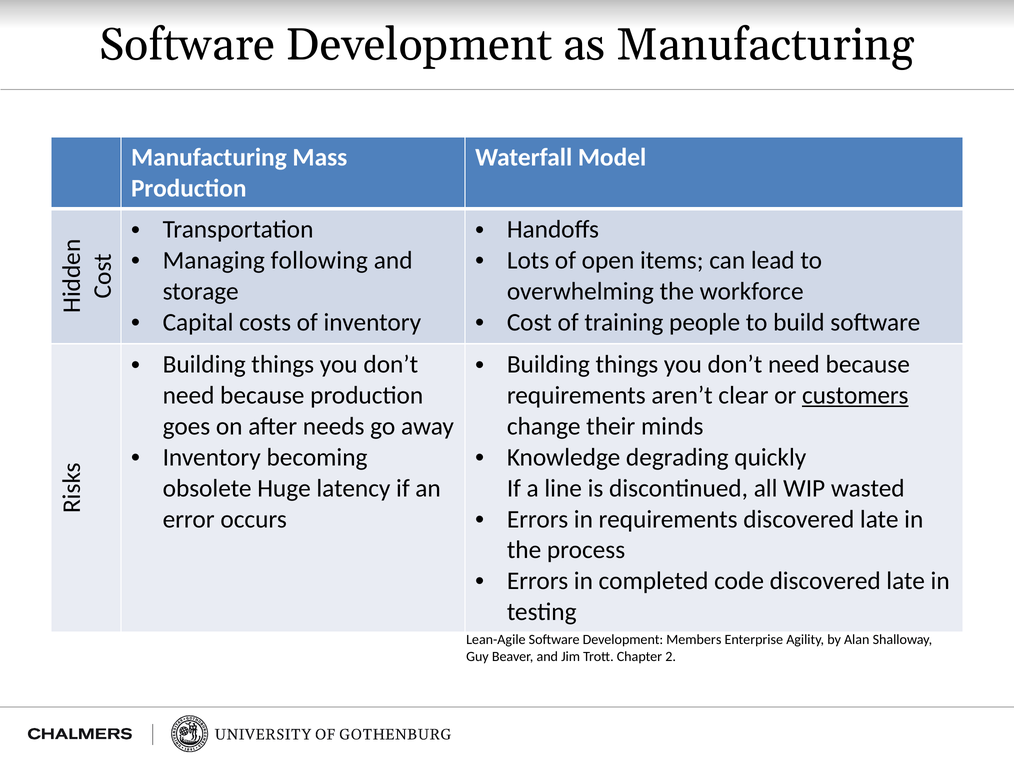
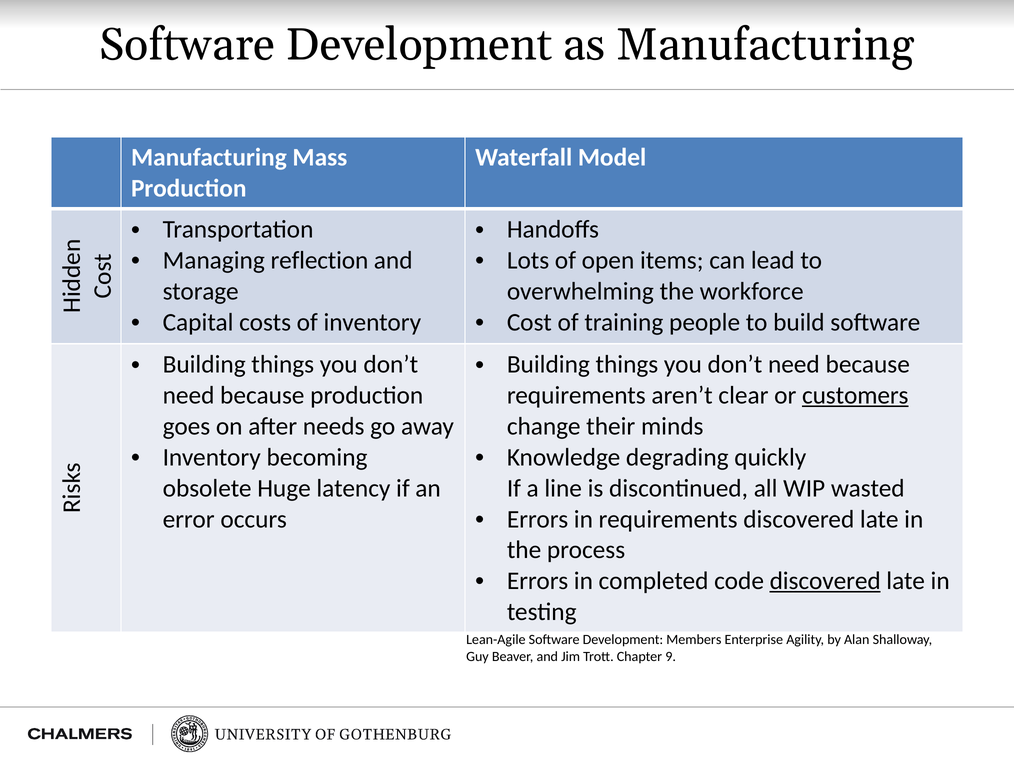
following: following -> reflection (319, 261)
discovered underline: none -> present (825, 581)
2: 2 -> 9 (671, 657)
